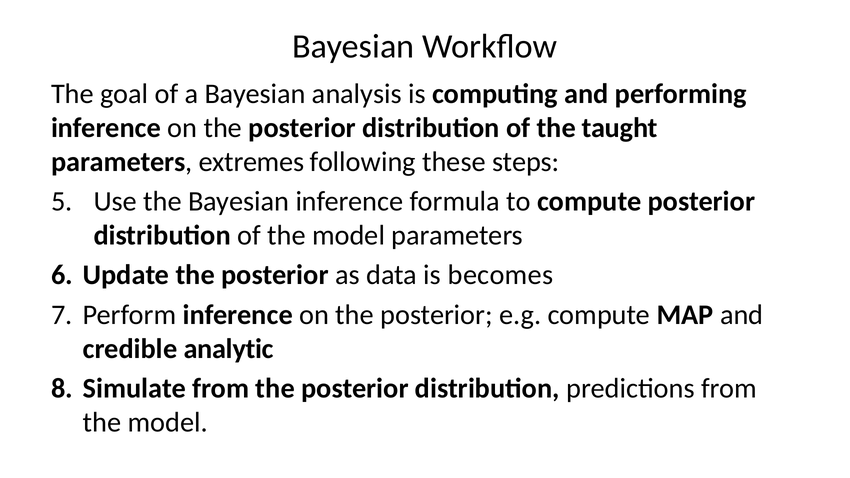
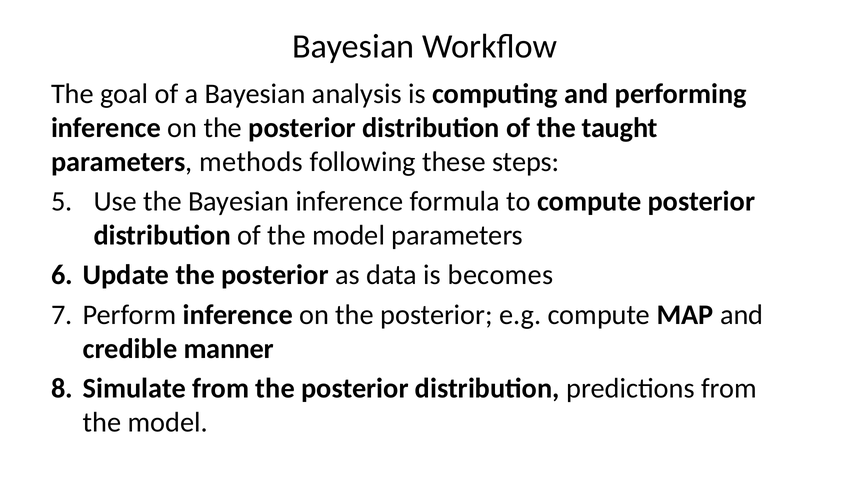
extremes: extremes -> methods (251, 162)
analytic: analytic -> manner (229, 349)
